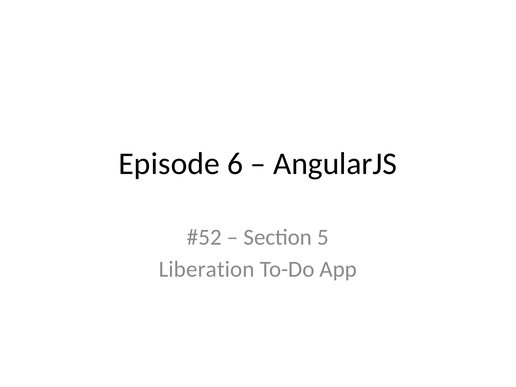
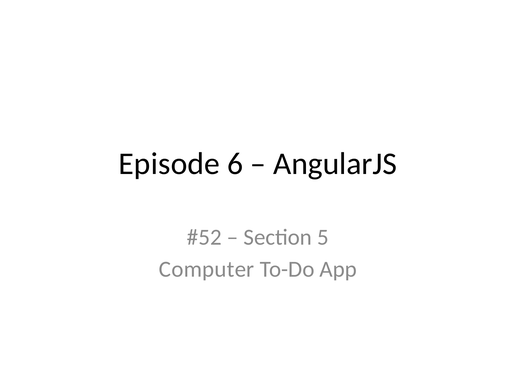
Liberation: Liberation -> Computer (207, 269)
